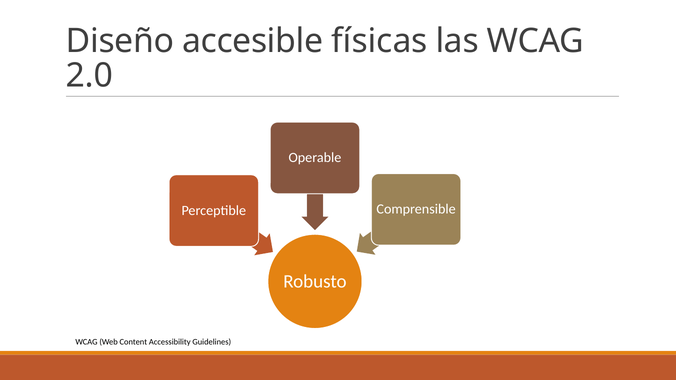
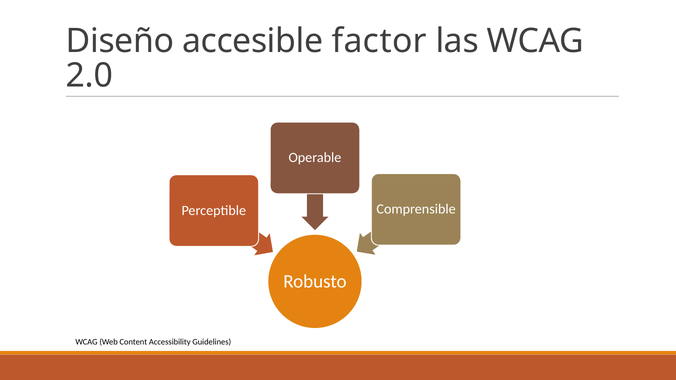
físicas: físicas -> factor (379, 41)
